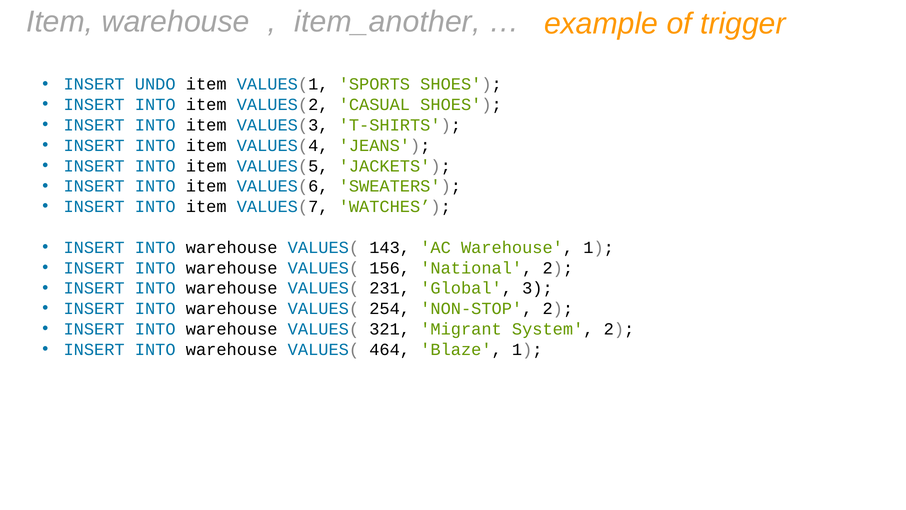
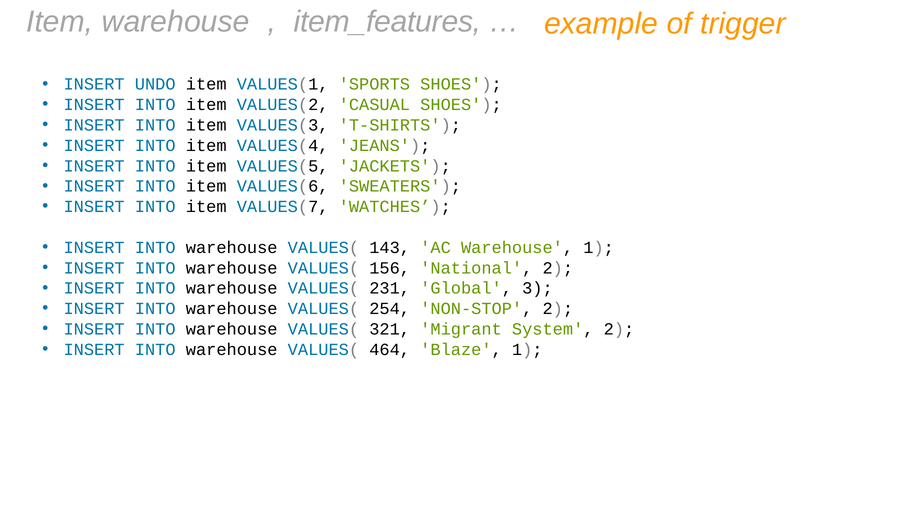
item_another: item_another -> item_features (388, 22)
